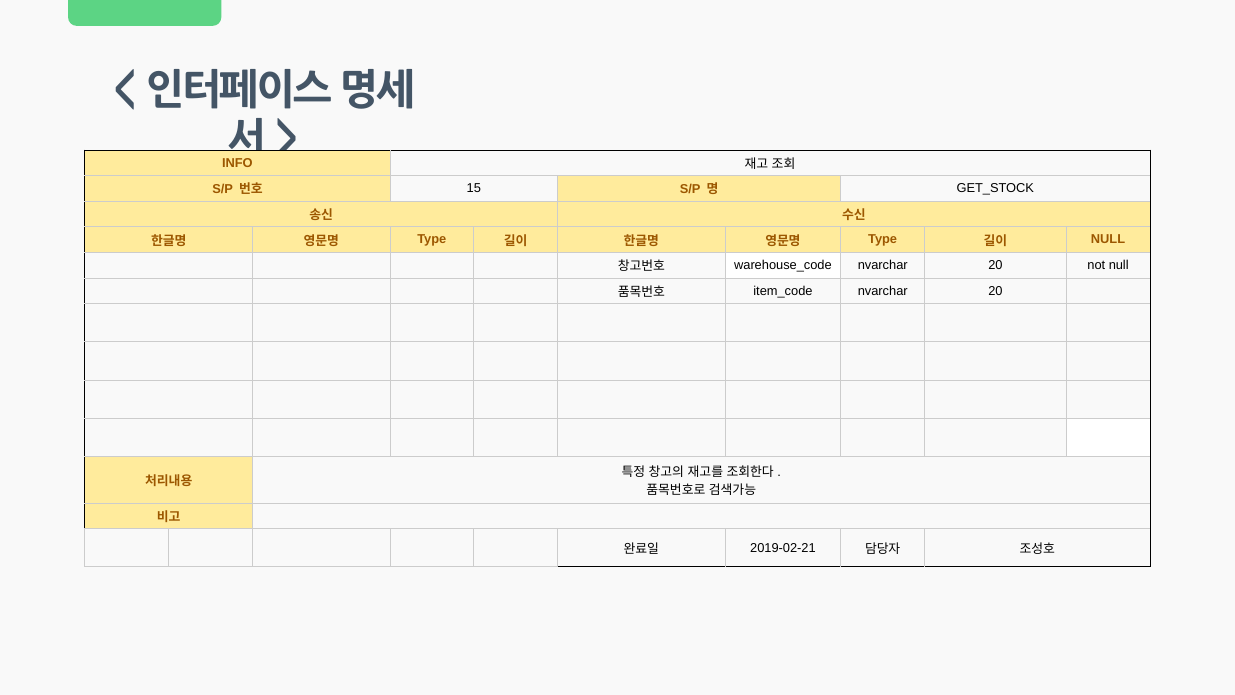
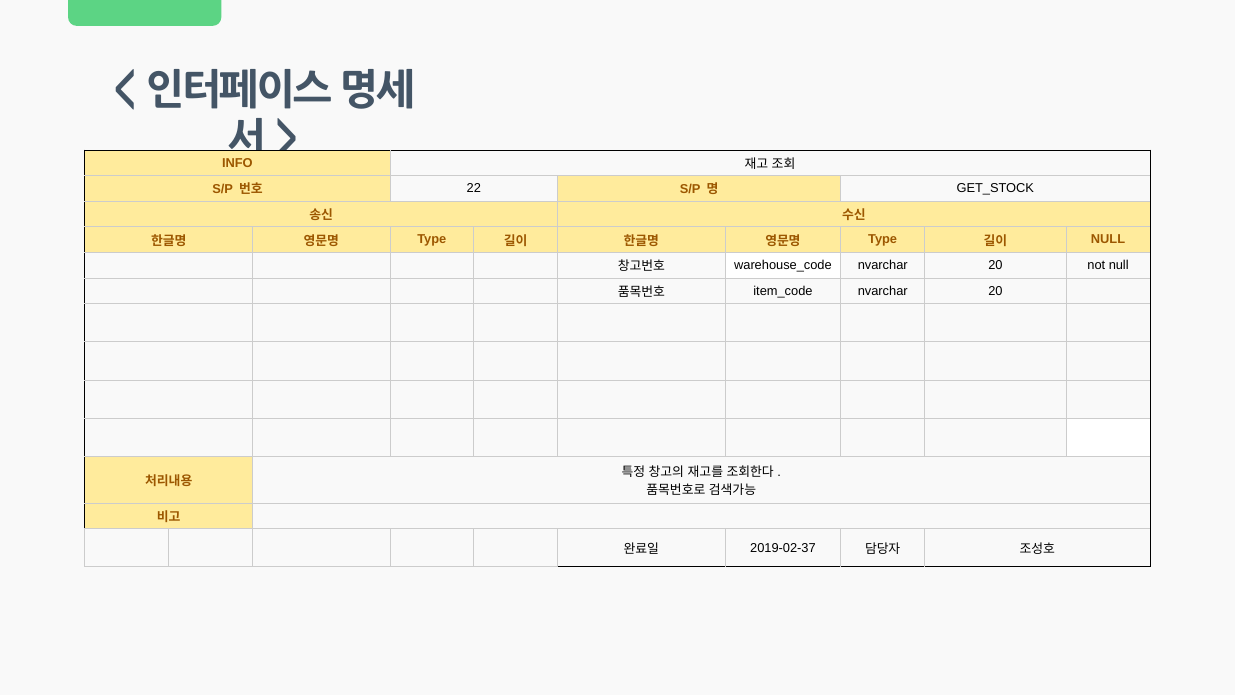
15: 15 -> 22 (474, 189)
2019-02-21: 2019-02-21 -> 2019-02-37 (783, 548)
